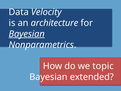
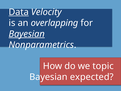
Data underline: none -> present (19, 12)
architecture: architecture -> overlapping (55, 23)
extended: extended -> expected (92, 77)
